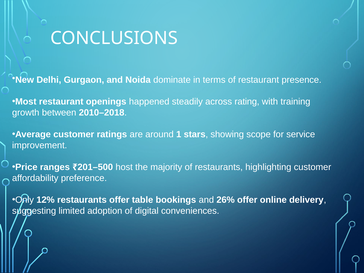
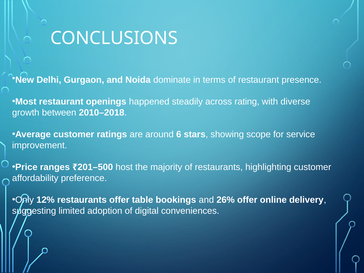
training: training -> diverse (295, 102)
1: 1 -> 6 (179, 134)
